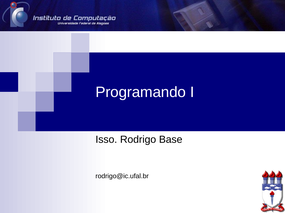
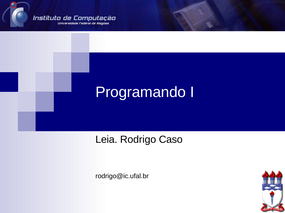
Isso: Isso -> Leia (106, 140)
Base: Base -> Caso (171, 140)
